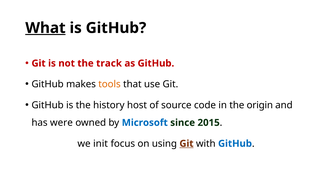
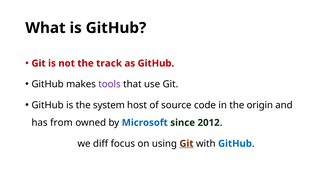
What underline: present -> none (45, 28)
tools colour: orange -> purple (110, 84)
history: history -> system (109, 105)
were: were -> from (61, 122)
2015: 2015 -> 2012 (209, 122)
init: init -> diff (101, 143)
